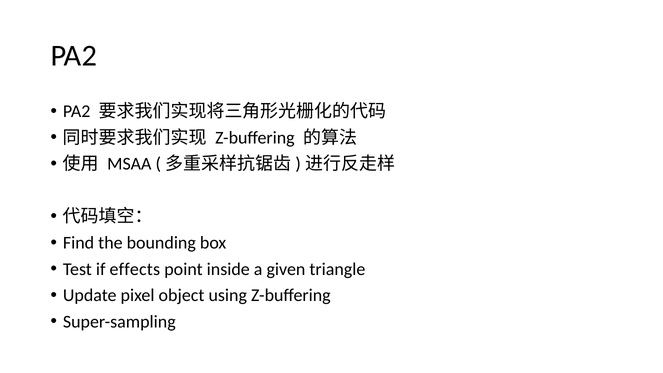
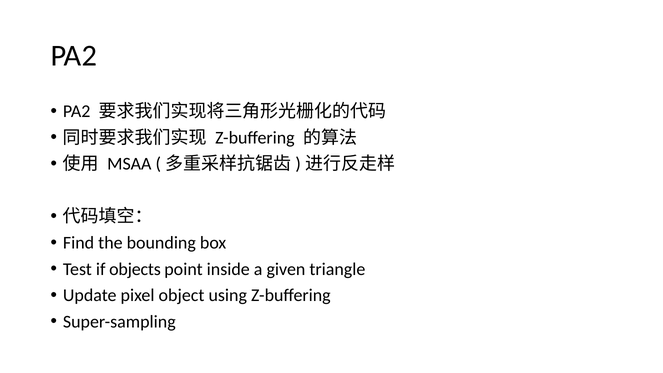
effects: effects -> objects (135, 269)
